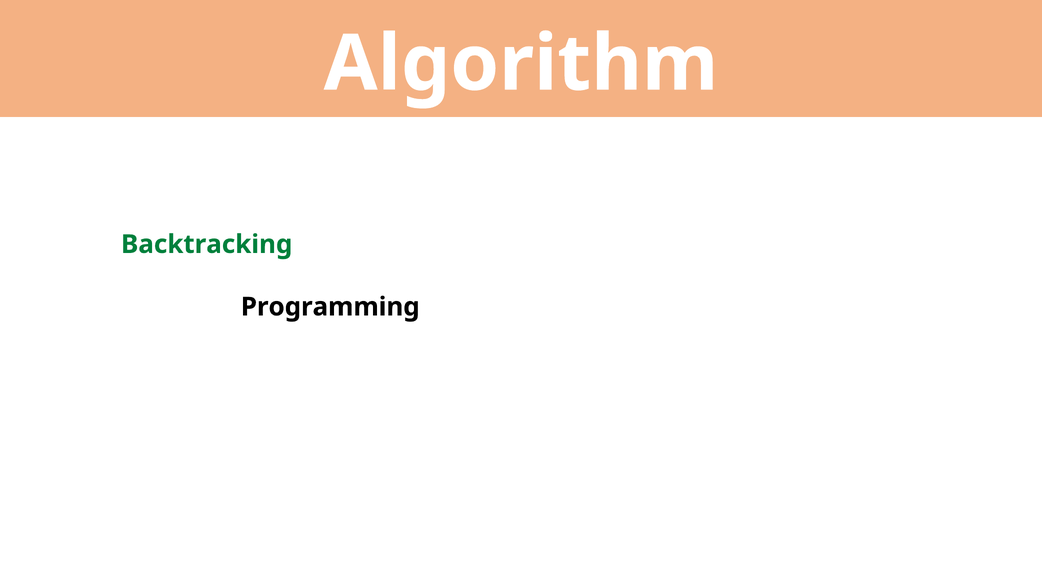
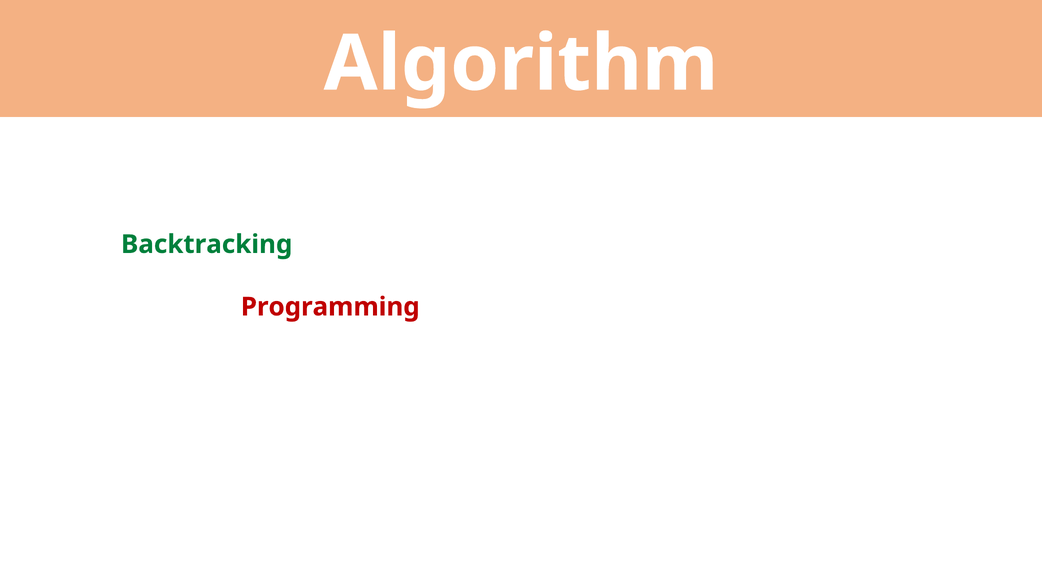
Programming colour: black -> red (330, 307)
